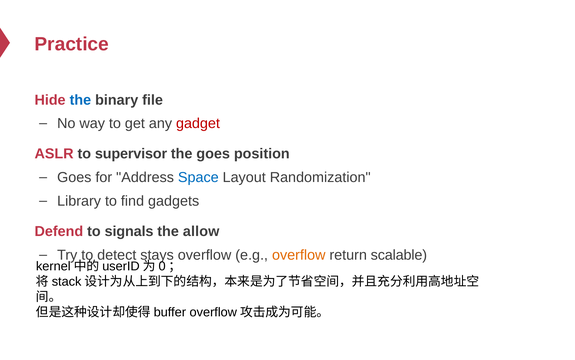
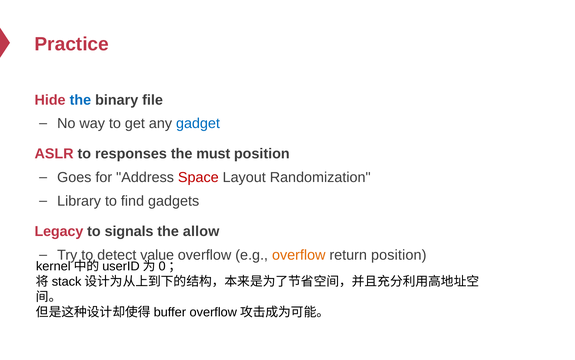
gadget colour: red -> blue (198, 123)
supervisor: supervisor -> responses (131, 154)
the goes: goes -> must (213, 154)
Space colour: blue -> red (198, 177)
Defend: Defend -> Legacy (59, 231)
stays: stays -> value (157, 255)
return scalable: scalable -> position (399, 255)
